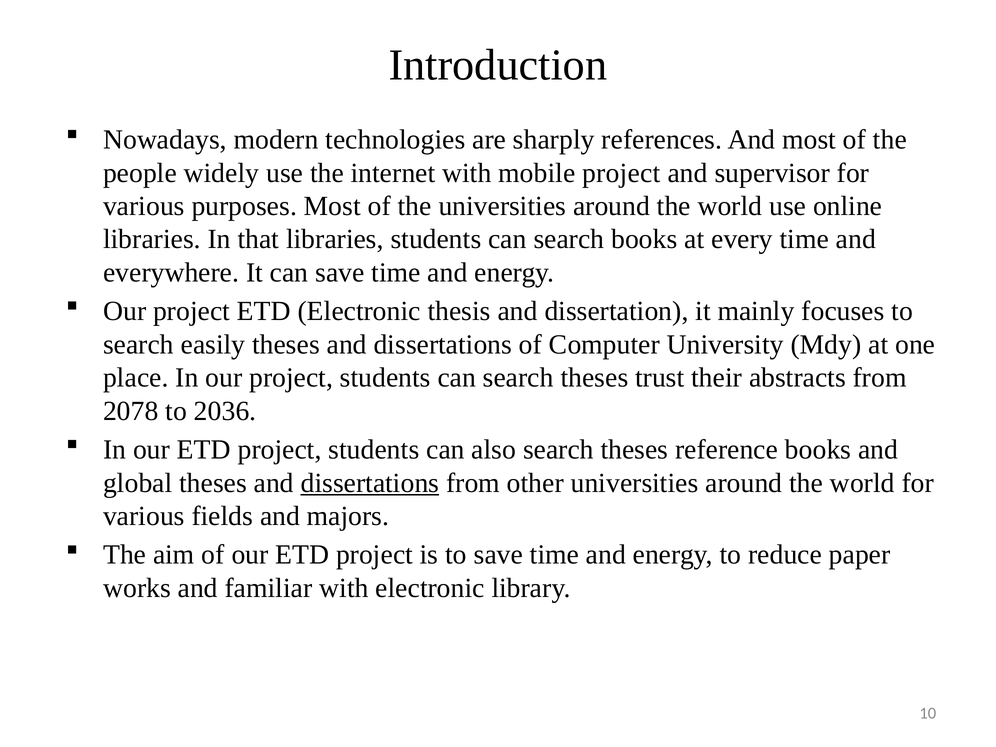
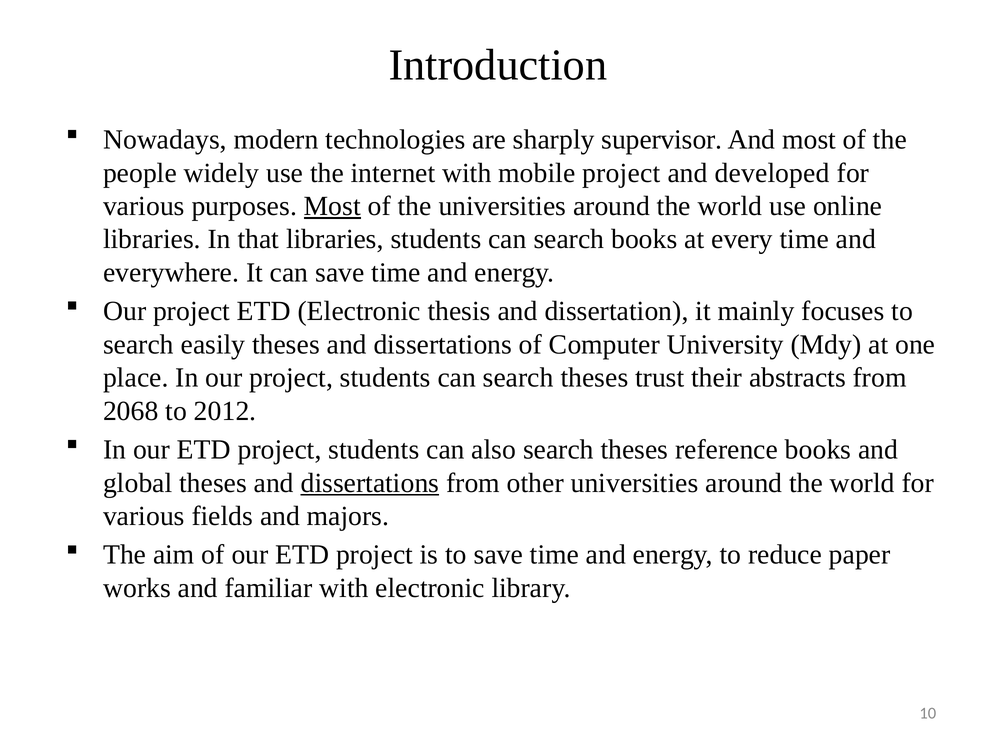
references: references -> supervisor (662, 140)
supervisor: supervisor -> developed (772, 173)
Most underline: none -> present (332, 206)
2078: 2078 -> 2068 (131, 411)
2036: 2036 -> 2012 (225, 411)
